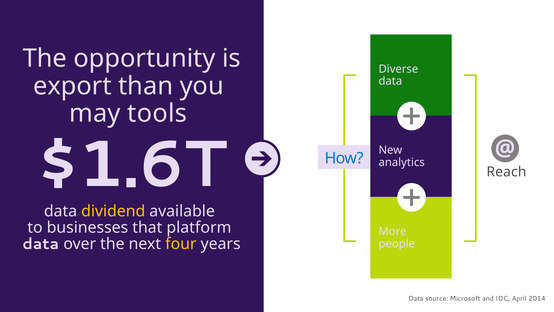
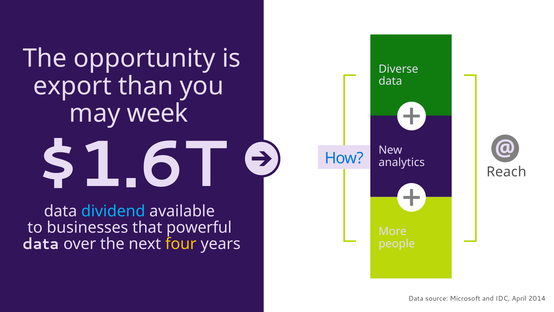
tools: tools -> week (157, 113)
dividend colour: yellow -> light blue (113, 211)
platform: platform -> powerful (199, 227)
